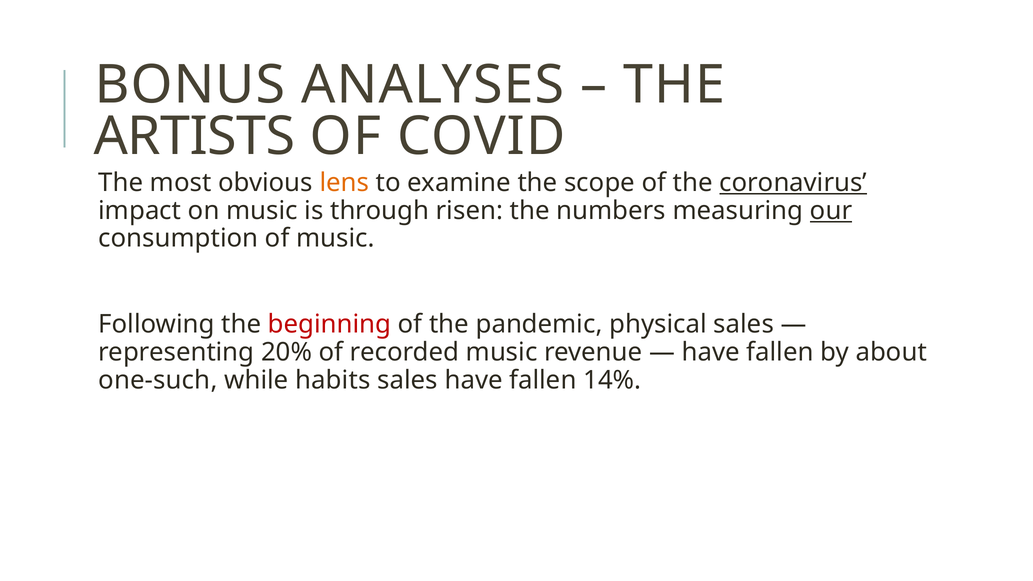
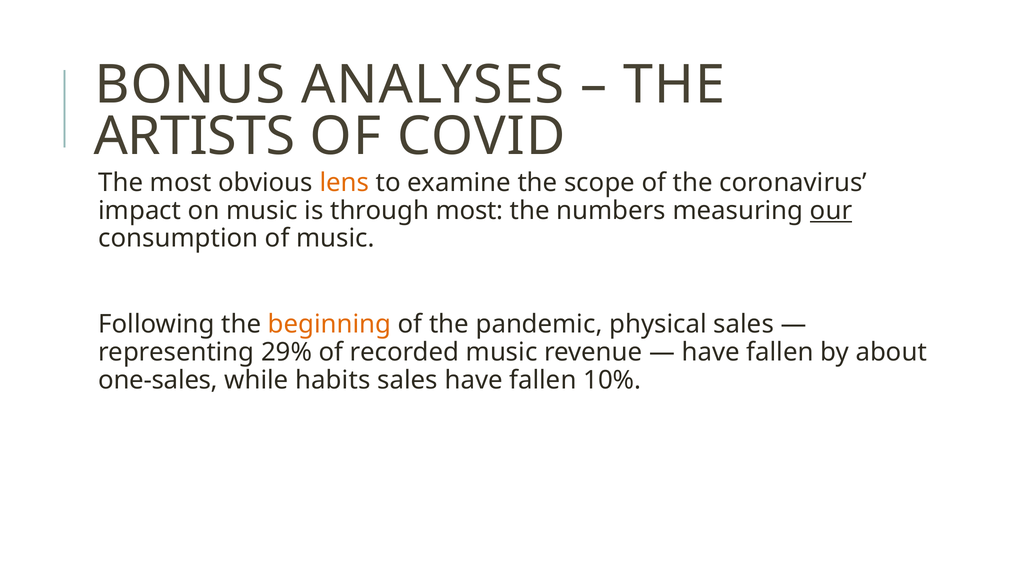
coronavirus underline: present -> none (793, 183)
through risen: risen -> most (470, 211)
beginning colour: red -> orange (330, 324)
20%: 20% -> 29% (287, 352)
one-such: one-such -> one-sales (158, 380)
14%: 14% -> 10% (612, 380)
